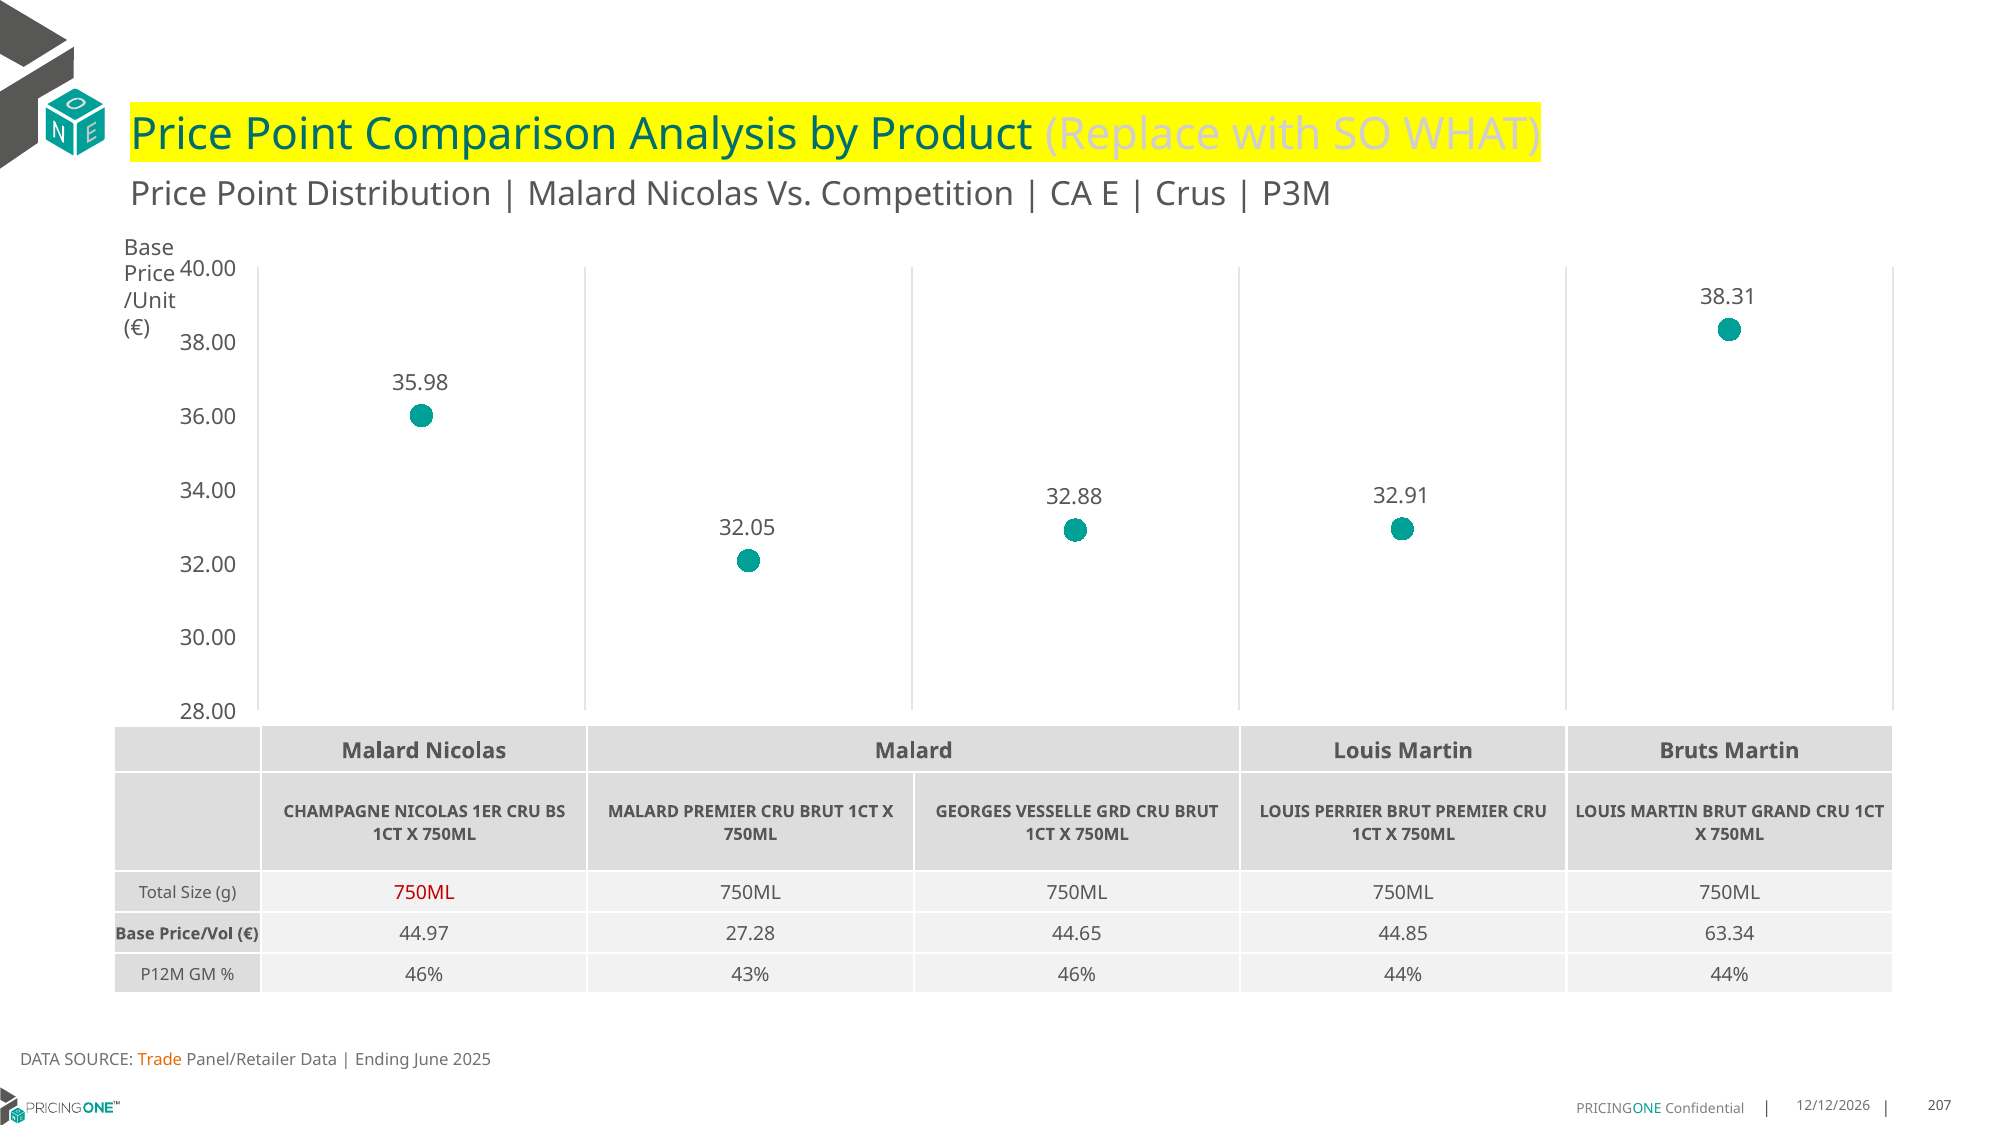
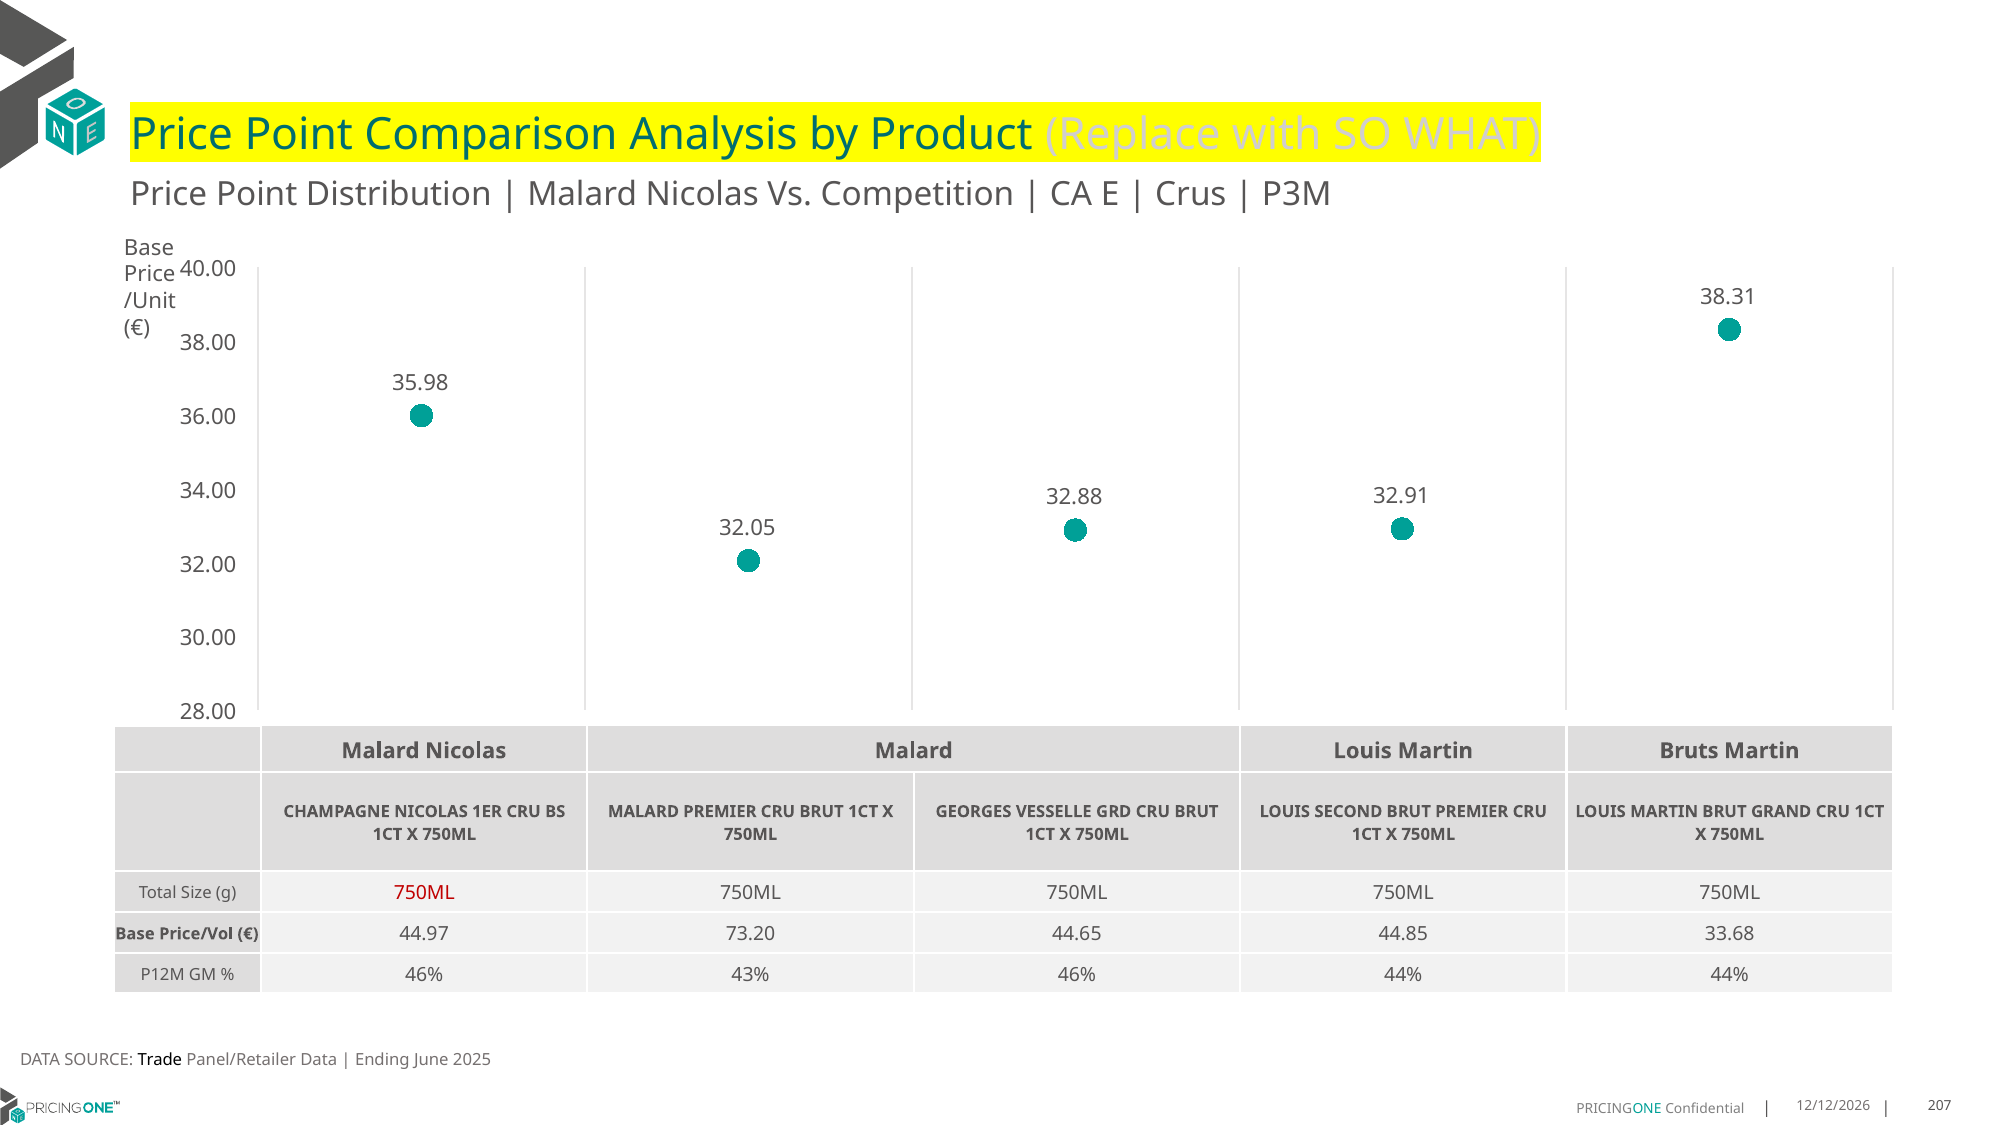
PERRIER: PERRIER -> SECOND (1348, 812)
27.28: 27.28 -> 73.20 (751, 935)
63.34: 63.34 -> 33.68 (1730, 935)
Trade colour: orange -> black (160, 1060)
